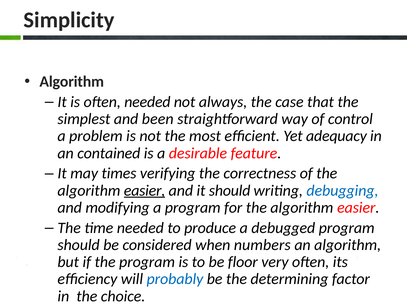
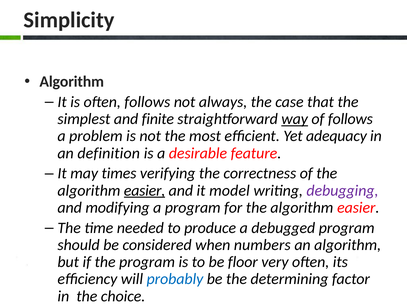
often needed: needed -> follows (147, 102)
been: been -> finite (158, 119)
way underline: none -> present (295, 119)
of control: control -> follows (350, 119)
contained: contained -> definition (109, 153)
it should: should -> model (229, 191)
debugging colour: blue -> purple (342, 191)
